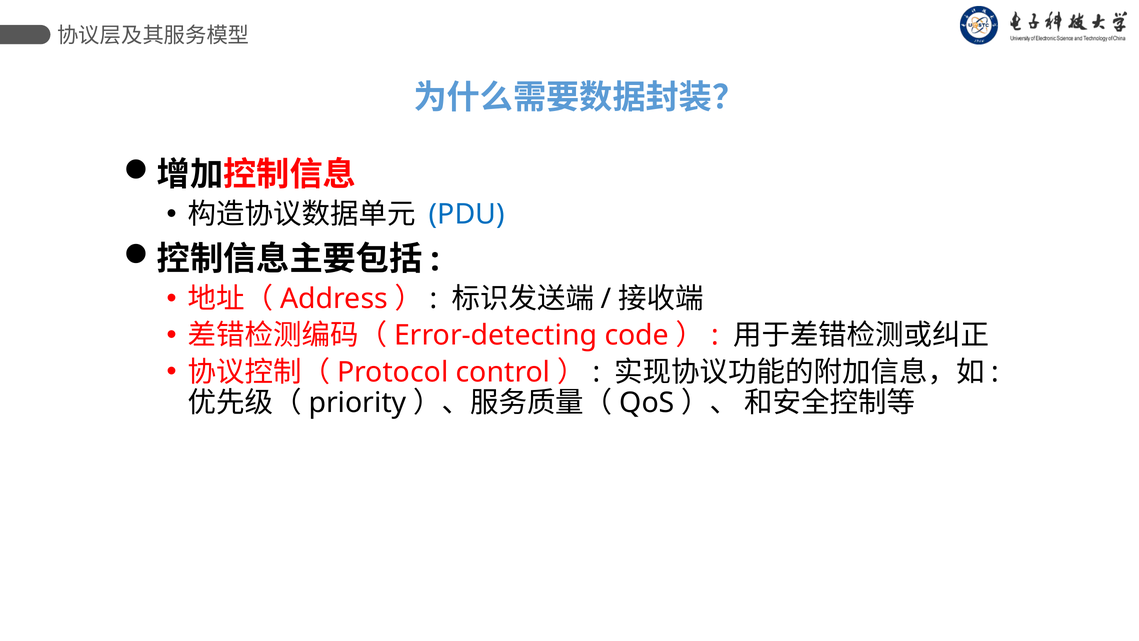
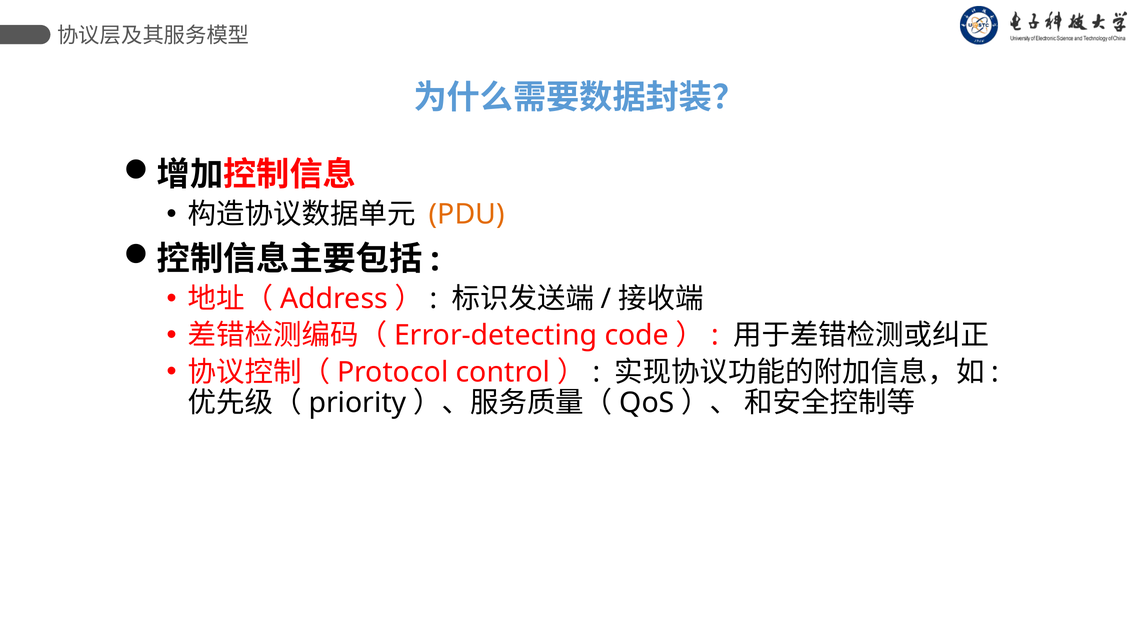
PDU colour: blue -> orange (467, 214)
